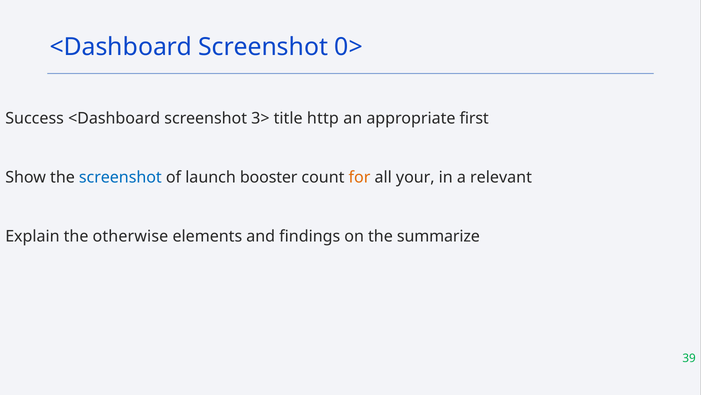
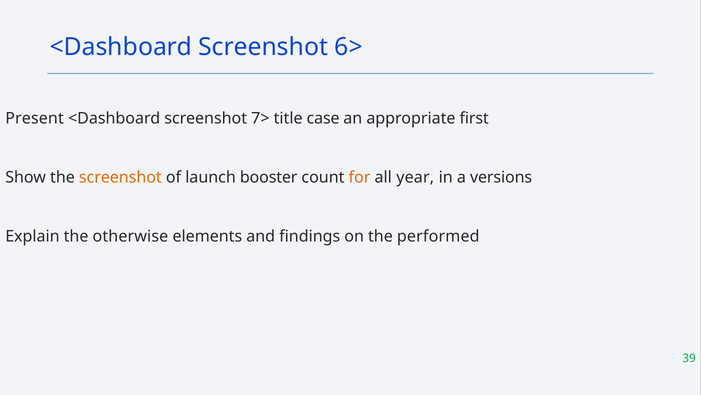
0>: 0> -> 6> (349, 47)
Success: Success -> Present (35, 118)
3>: 3> -> 7> (260, 118)
http: http -> case (323, 118)
screenshot colour: blue -> orange (120, 177)
your: your -> year (415, 177)
relevant: relevant -> versions (501, 177)
summarize: summarize -> performed (438, 236)
